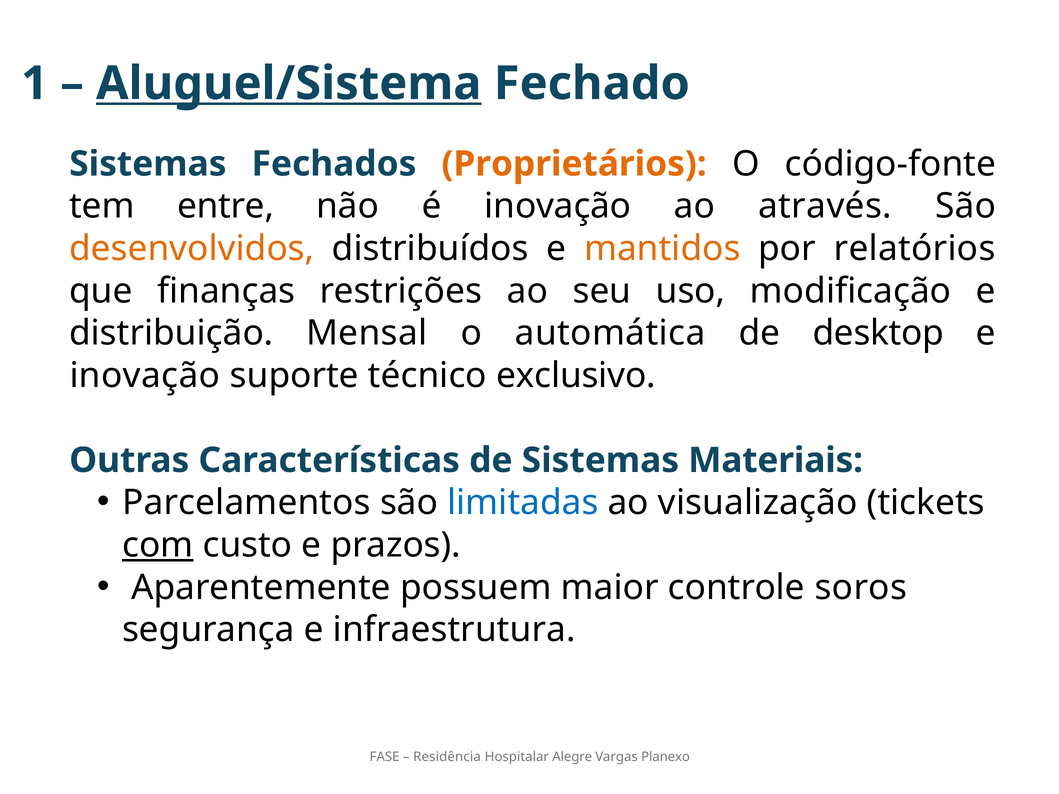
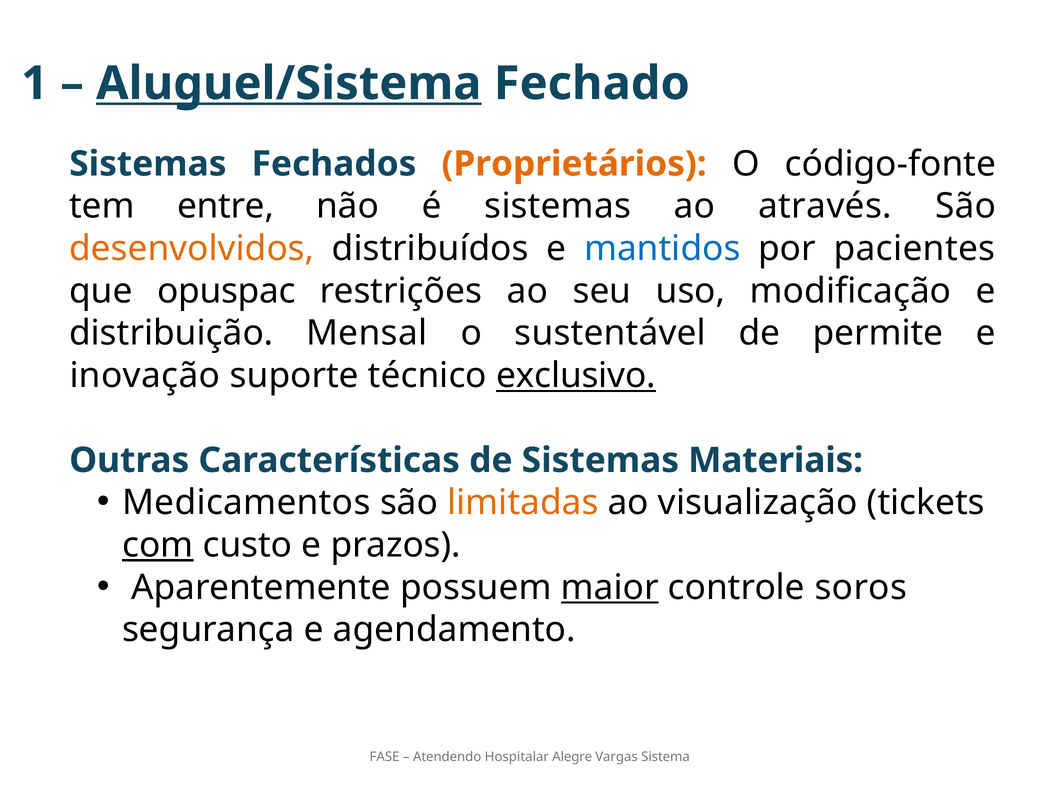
é inovação: inovação -> sistemas (558, 206)
mantidos colour: orange -> blue (662, 249)
relatórios: relatórios -> pacientes (915, 249)
finanças: finanças -> opuspac (226, 291)
automática: automática -> sustentável (610, 333)
desktop: desktop -> permite (878, 333)
exclusivo underline: none -> present (576, 376)
Parcelamentos: Parcelamentos -> Medicamentos (246, 503)
limitadas colour: blue -> orange (523, 503)
maior underline: none -> present (610, 588)
infraestrutura: infraestrutura -> agendamento (454, 630)
Residência: Residência -> Atendendo (447, 757)
Planexo: Planexo -> Sistema (666, 757)
